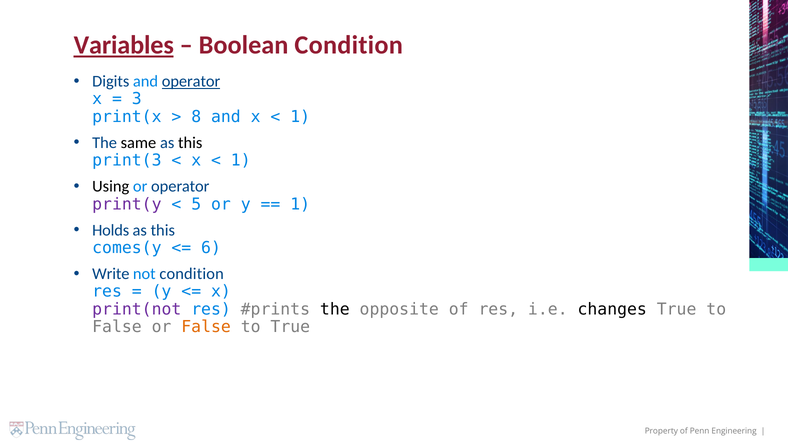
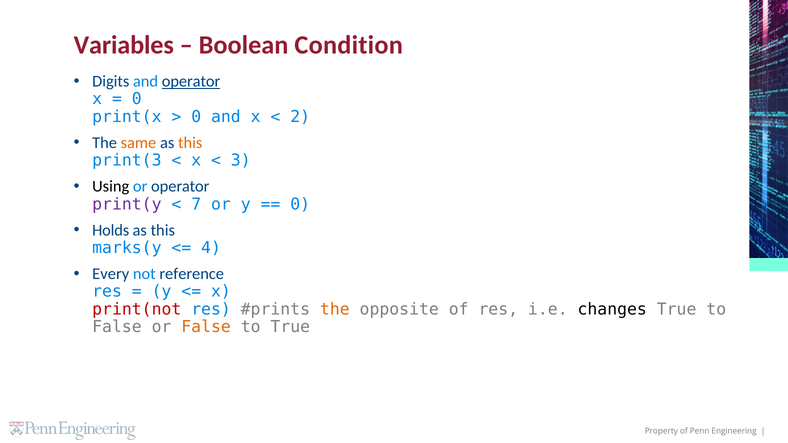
Variables underline: present -> none (124, 45)
3: 3 -> 0 (137, 99)
8: 8 -> 0 (196, 117)
1: 1 -> 2 (300, 117)
same colour: black -> orange (138, 143)
this colour: black -> orange (190, 143)
1: 1 -> 3 (241, 161)
5: 5 -> 7 (196, 204)
1: 1 -> 0 (300, 204)
comes(y: comes(y -> marks(y (127, 248)
6: 6 -> 4 (211, 248)
Write: Write -> Every (111, 274)
not condition: condition -> reference (192, 274)
print(not colour: purple -> red (137, 309)
the colour: black -> orange (335, 309)
